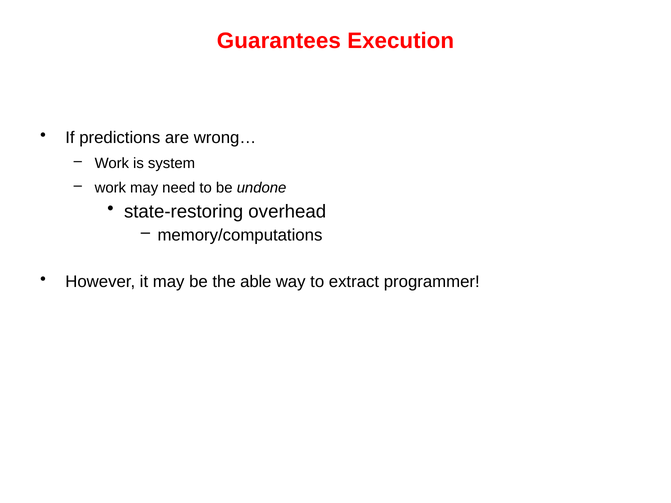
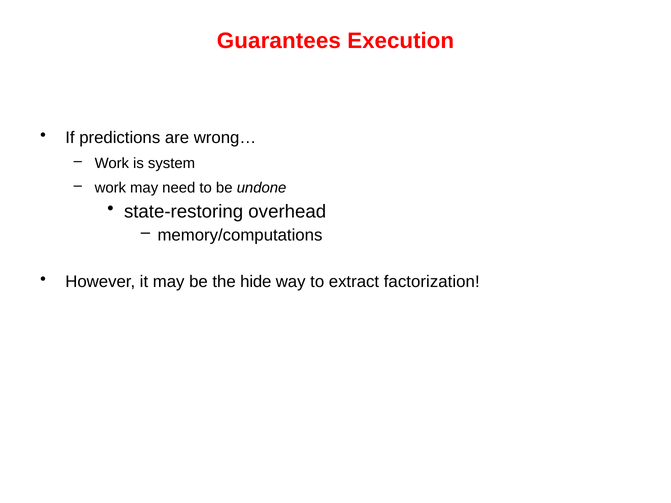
able: able -> hide (256, 282)
programmer: programmer -> factorization (432, 282)
